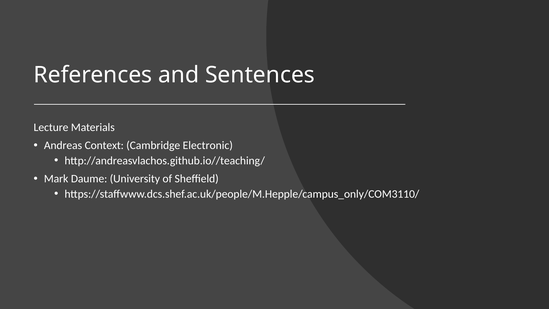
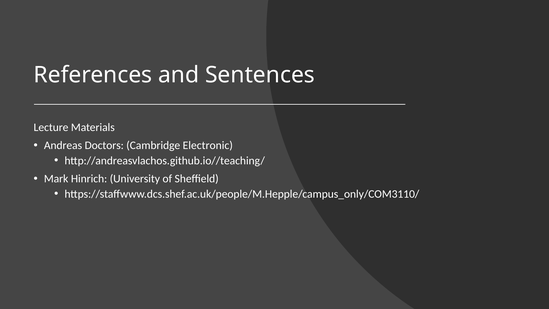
Context: Context -> Doctors (104, 145)
Daume: Daume -> Hinrich (89, 179)
